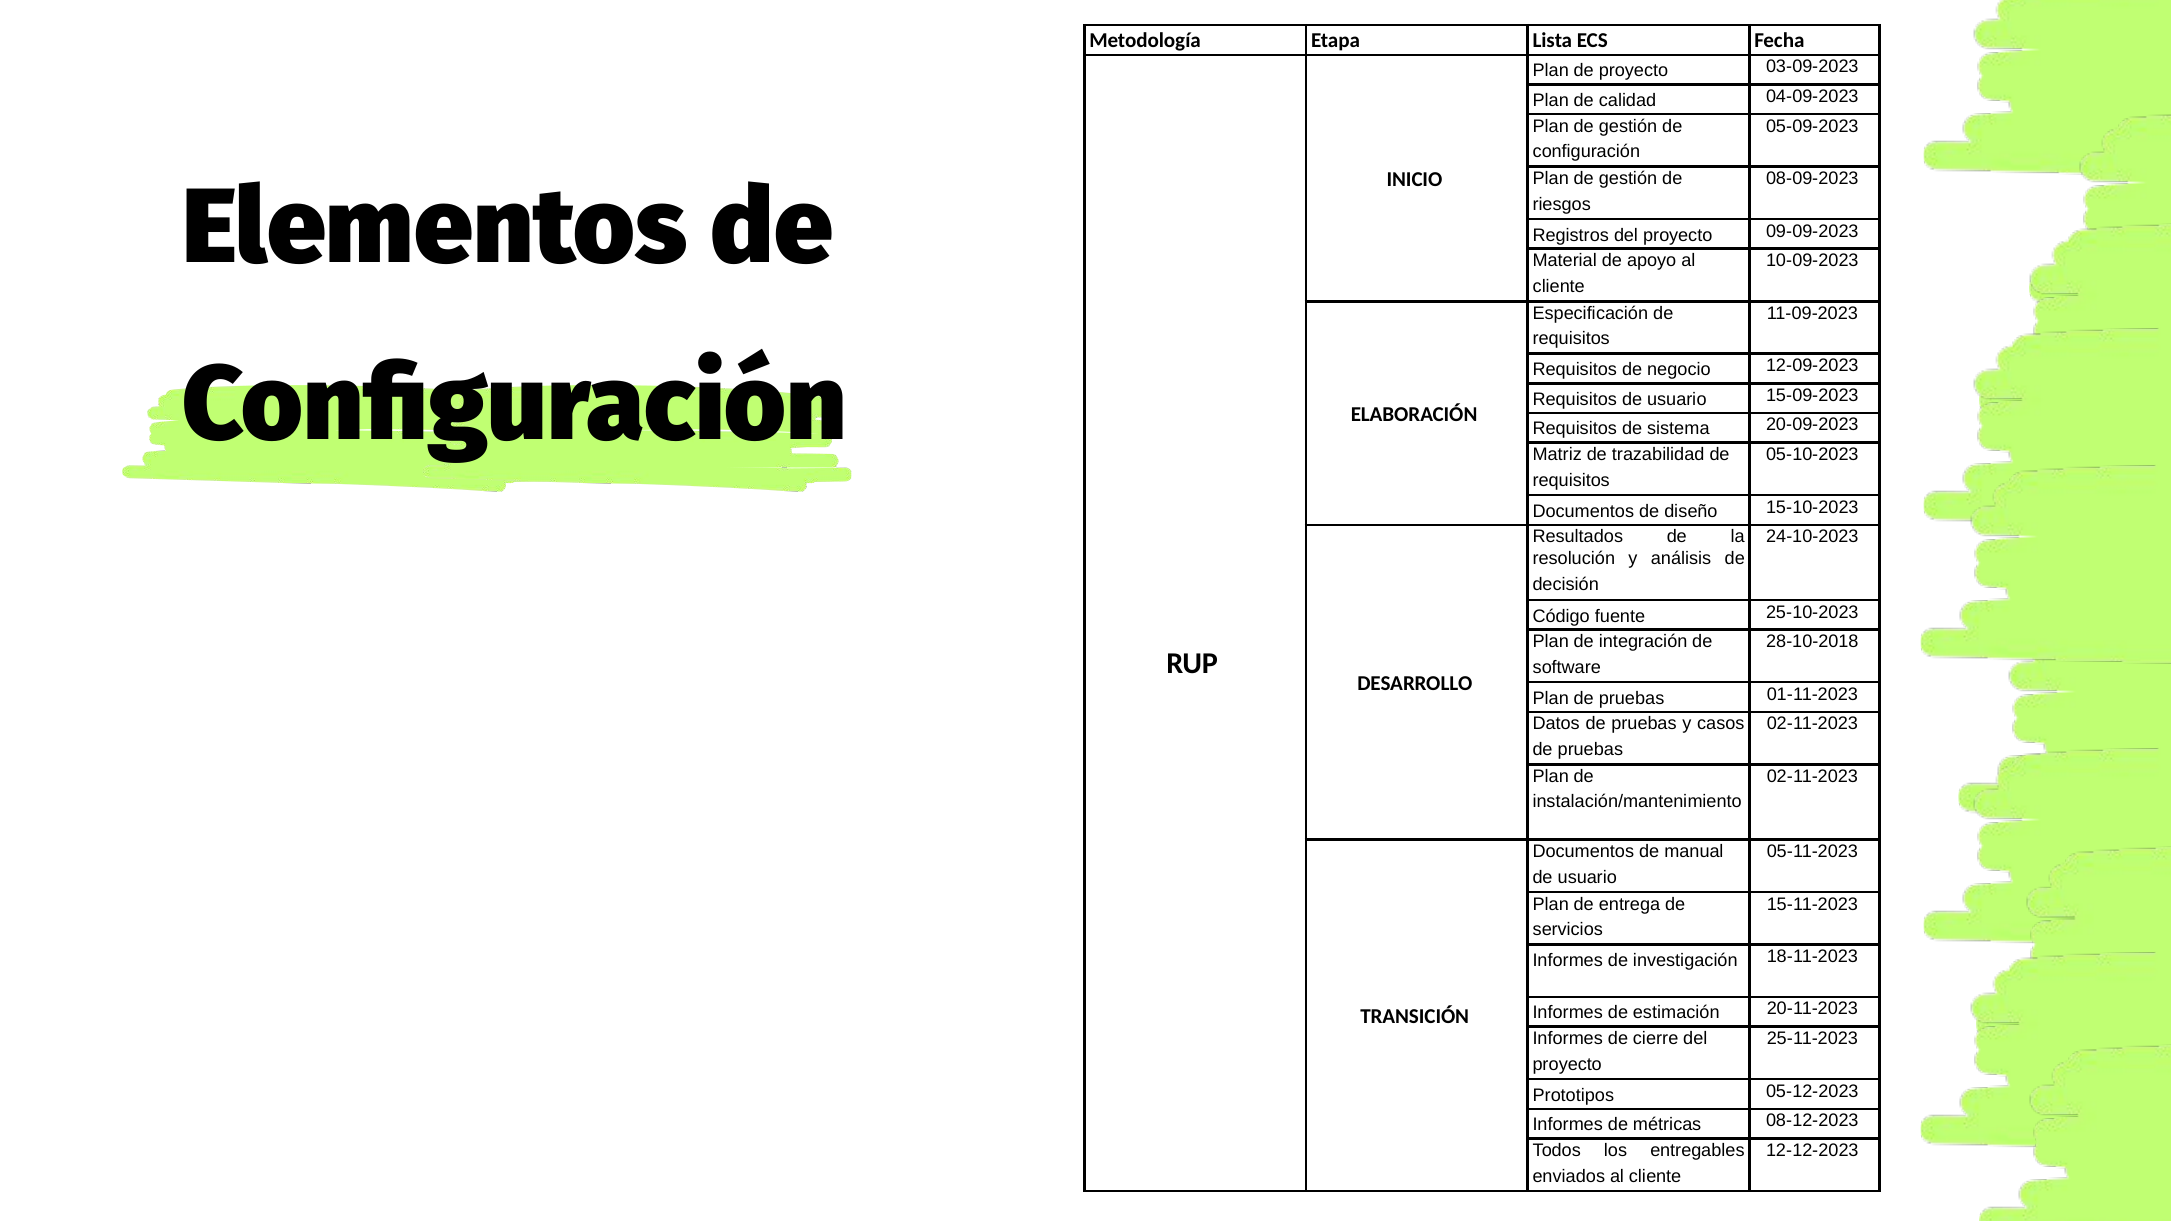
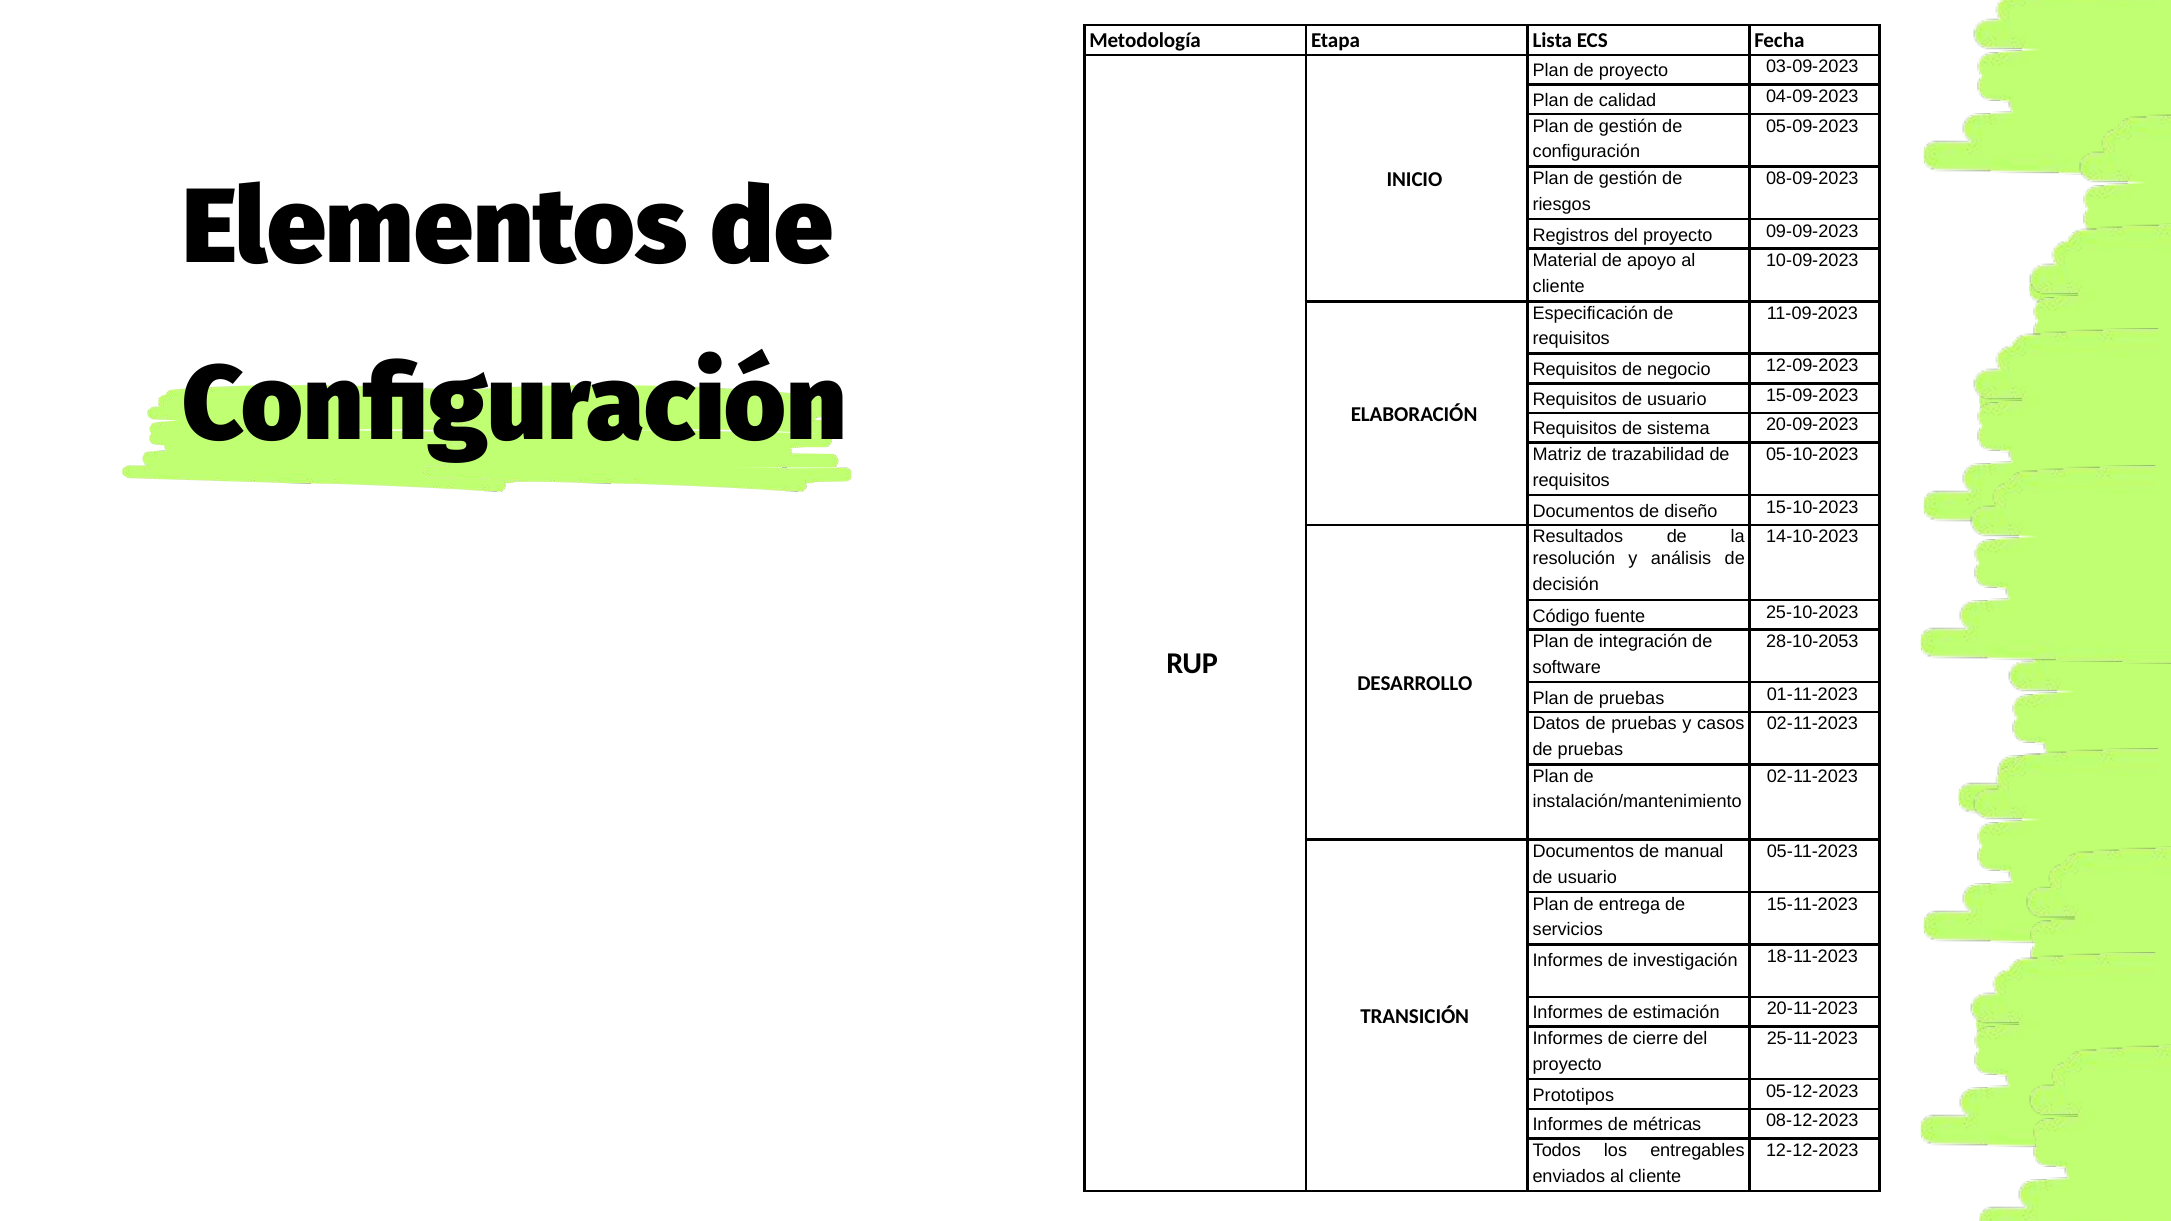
24-10-2023: 24-10-2023 -> 14-10-2023 (1812, 537)
28-10-2018: 28-10-2018 -> 28-10-2053 (1812, 642)
